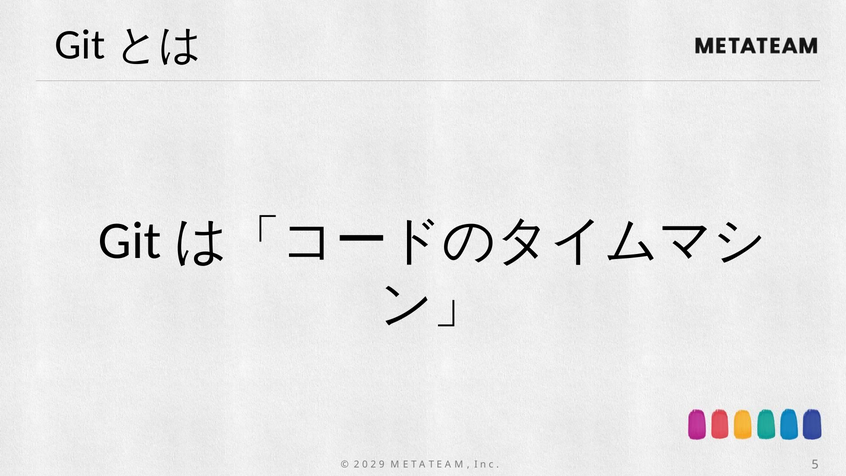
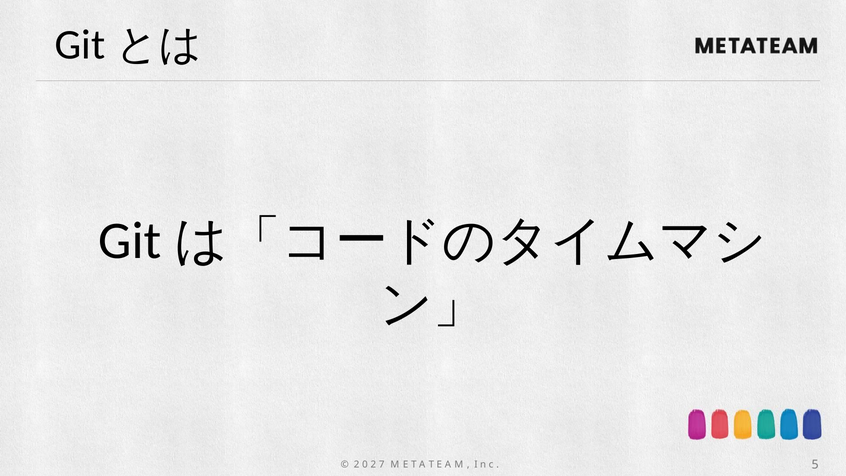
9: 9 -> 7 (382, 464)
